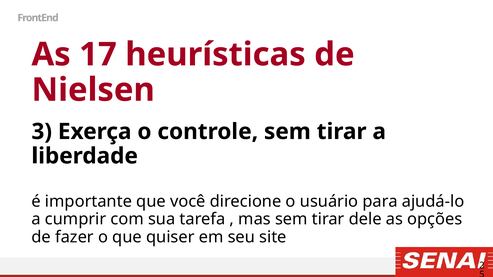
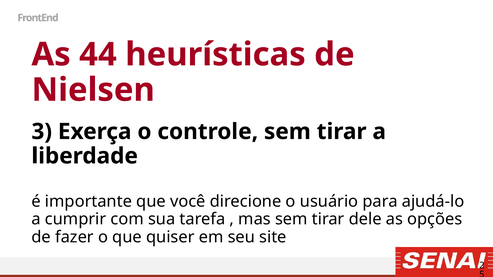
17: 17 -> 44 (98, 55)
